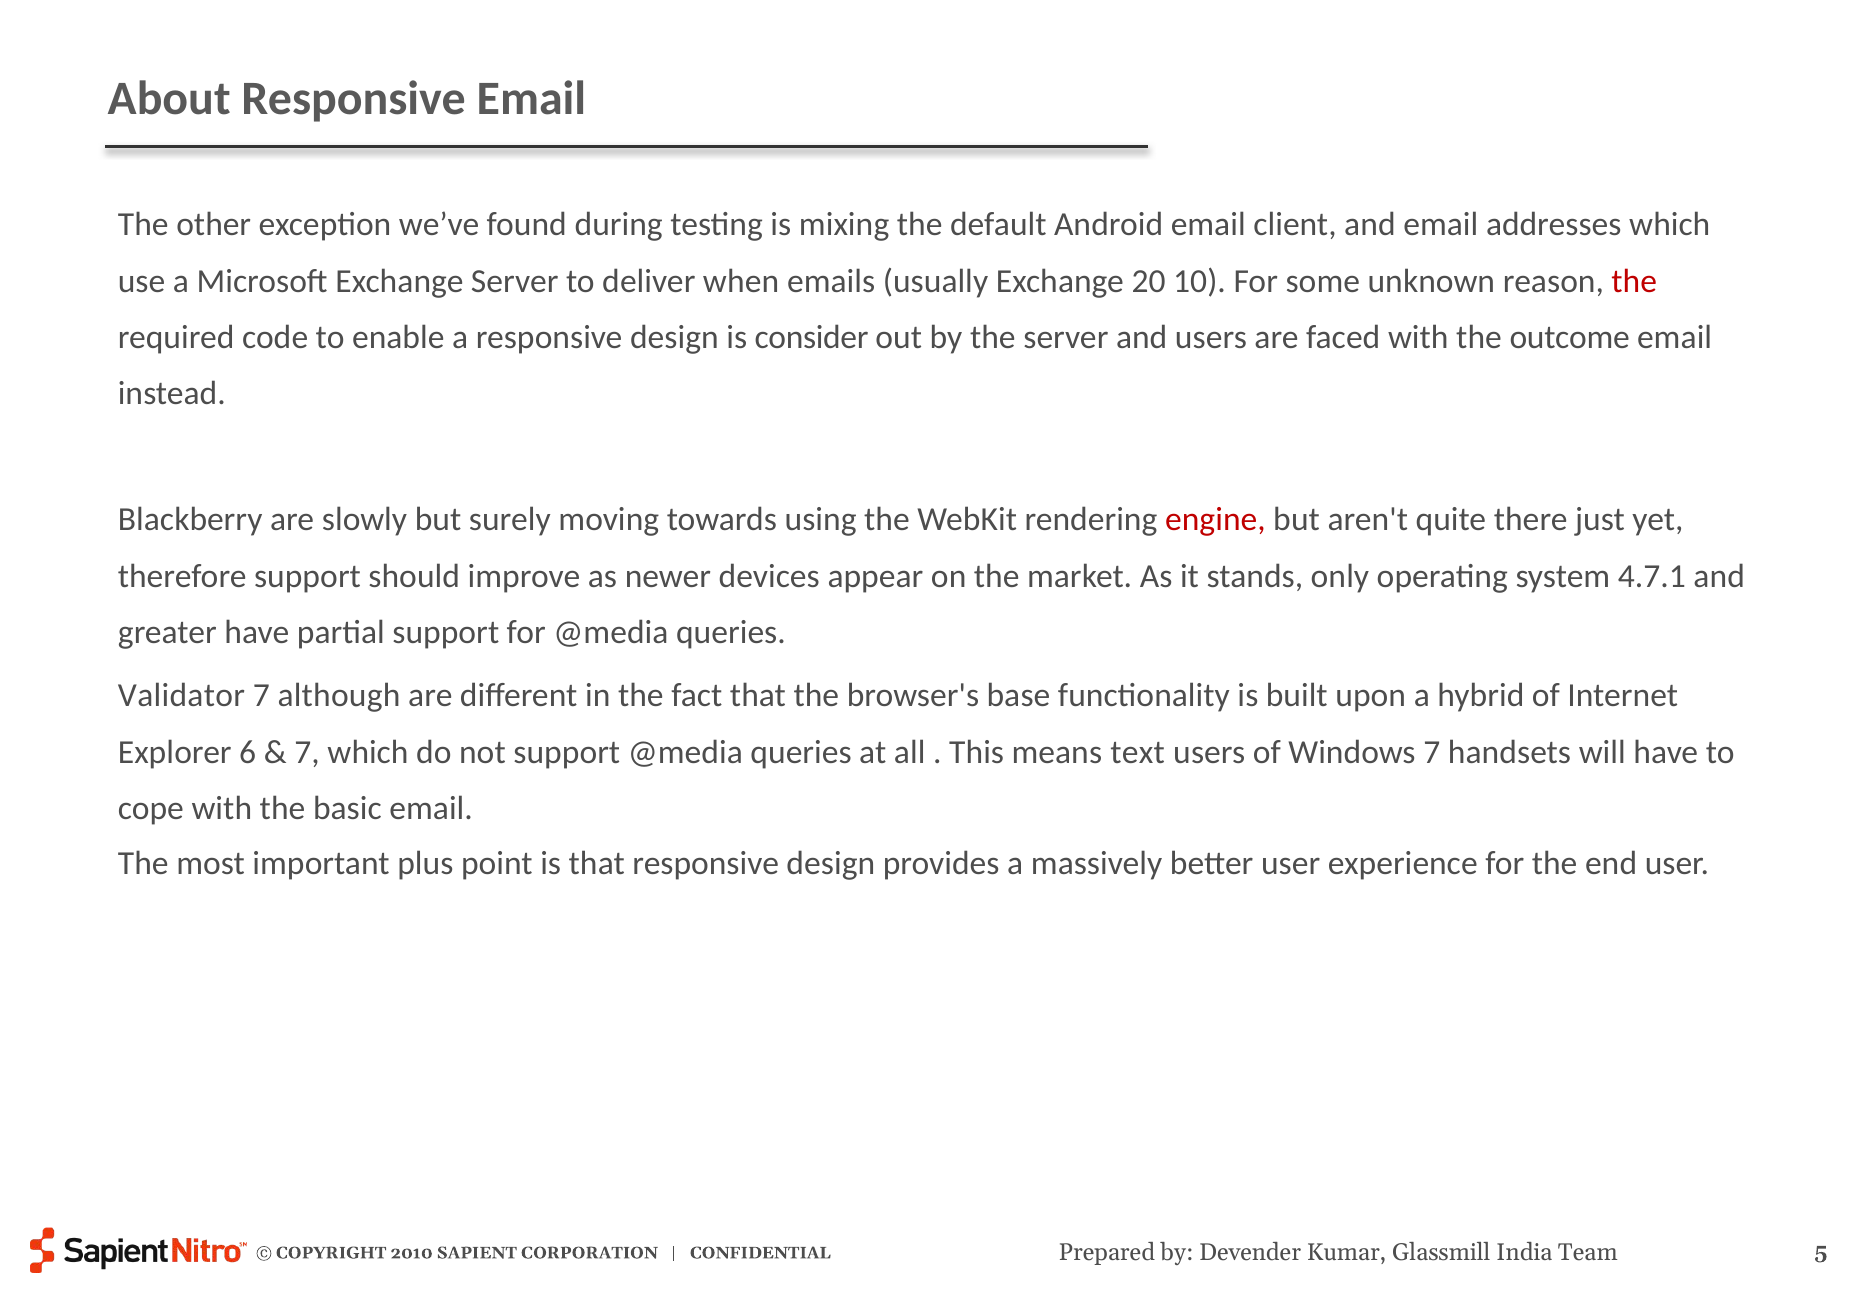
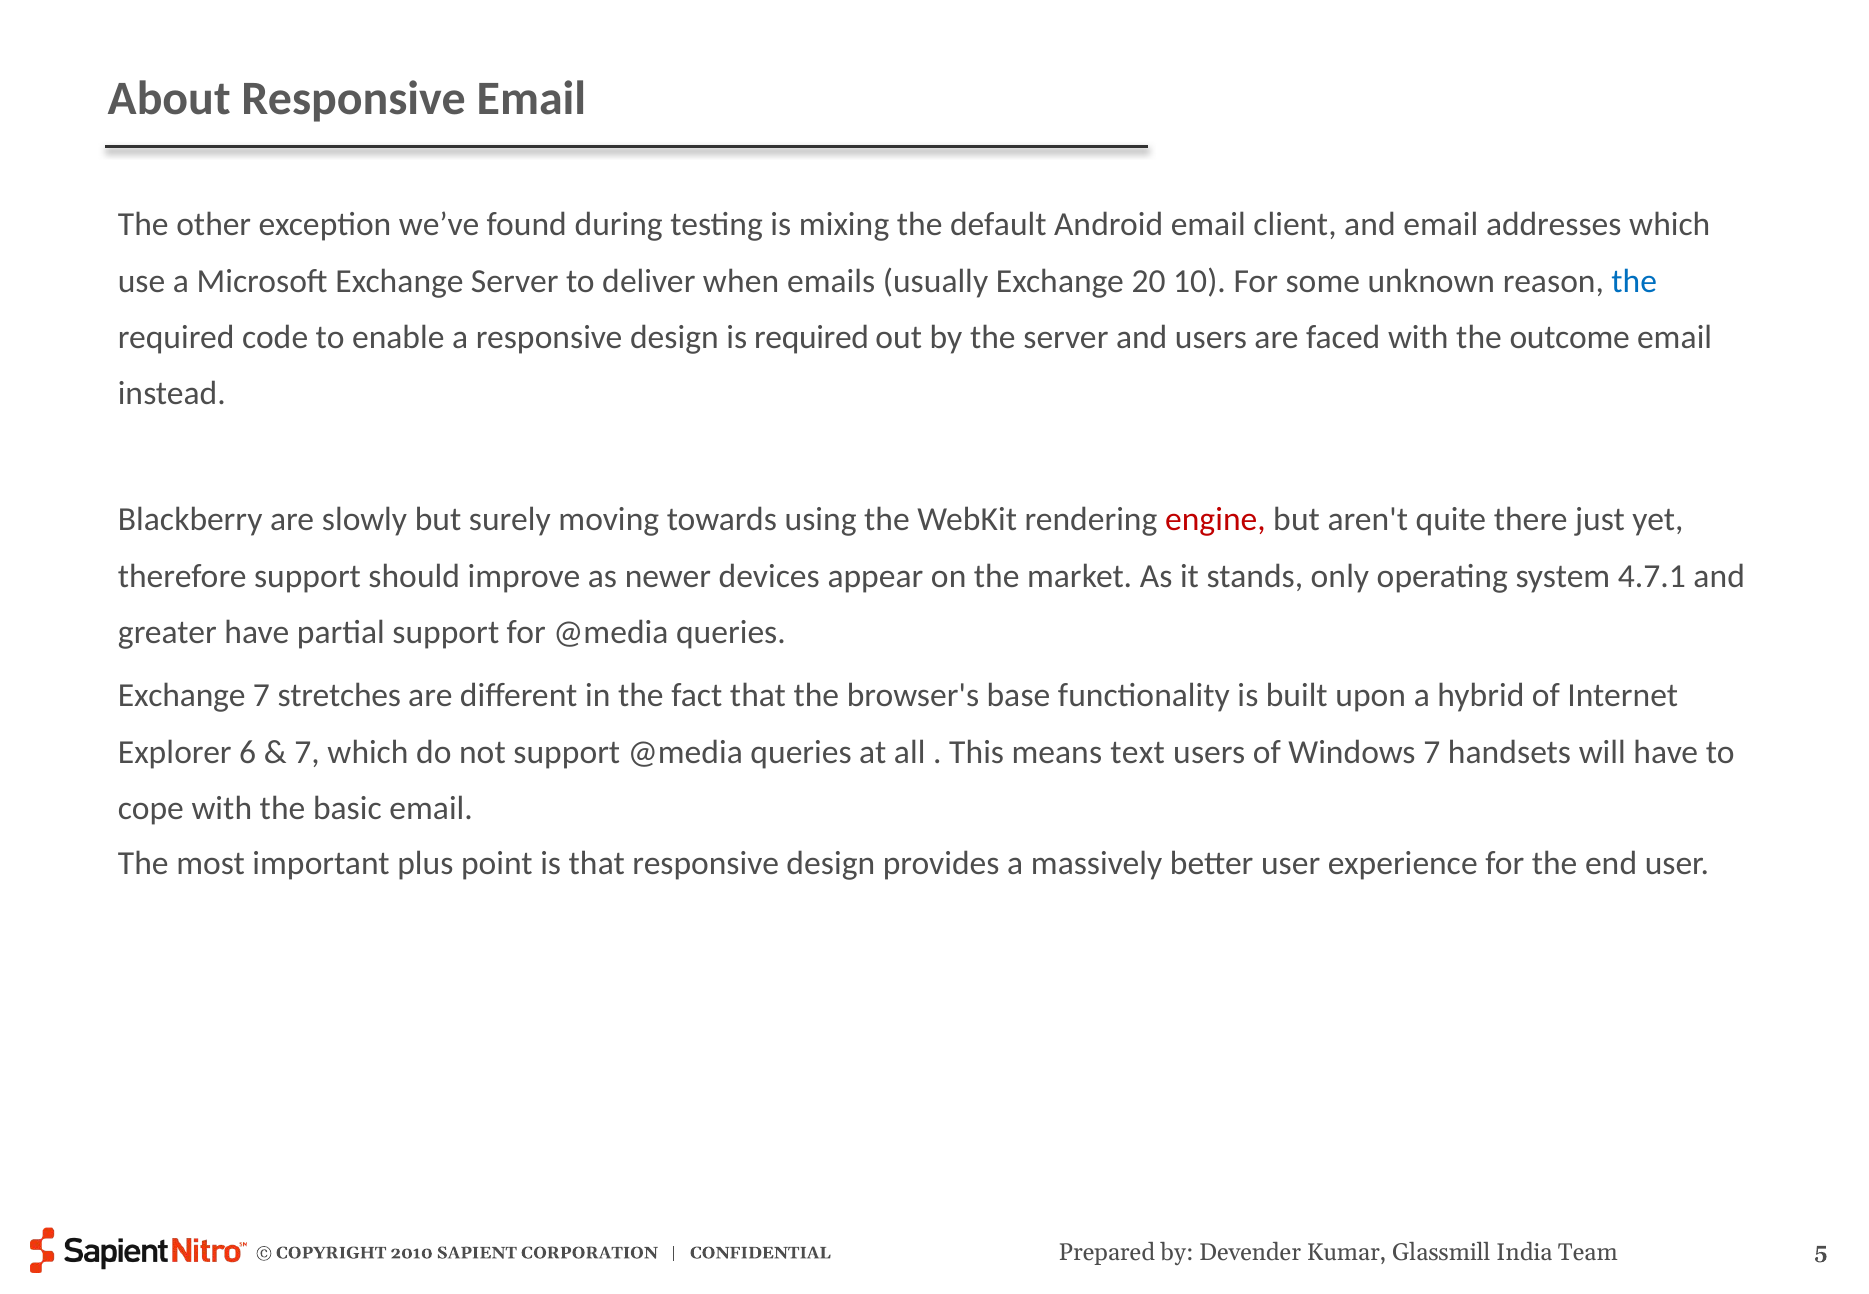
the colour: red -> blue (1634, 281)
is consider: consider -> required (812, 337)
Validator: Validator -> Exchange (182, 696)
although: although -> stretches (339, 696)
